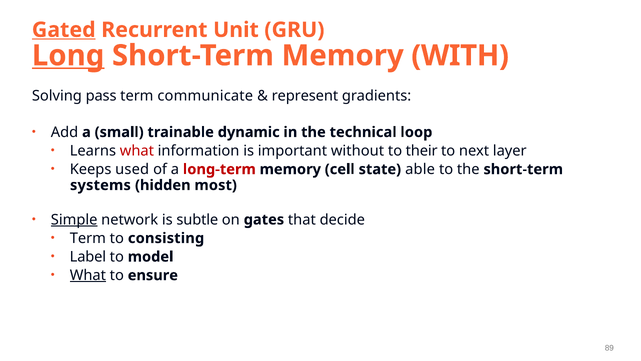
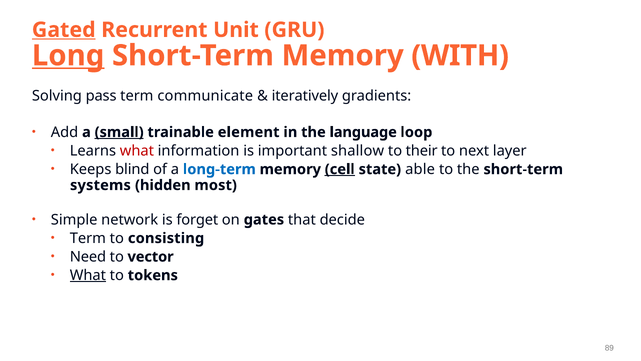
represent: represent -> iteratively (305, 96)
small underline: none -> present (119, 132)
dynamic: dynamic -> element (249, 132)
technical: technical -> language (363, 132)
without: without -> shallow (357, 151)
used: used -> blind (132, 169)
long-term colour: red -> blue (219, 169)
cell underline: none -> present (340, 169)
Simple underline: present -> none (74, 219)
subtle: subtle -> forget (197, 219)
Label: Label -> Need (88, 256)
model: model -> vector (151, 256)
ensure: ensure -> tokens (153, 275)
